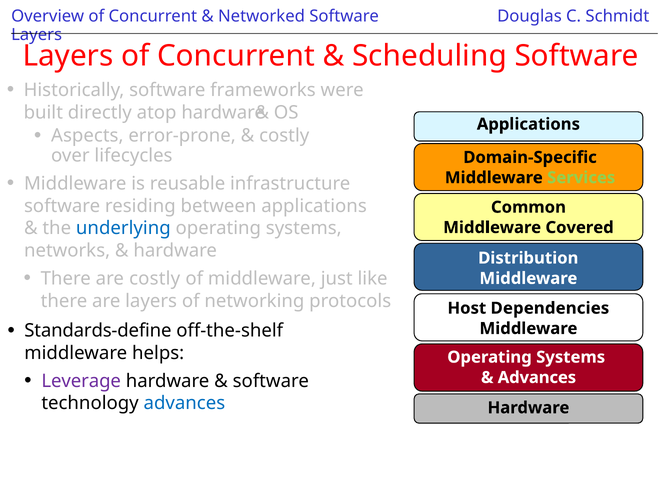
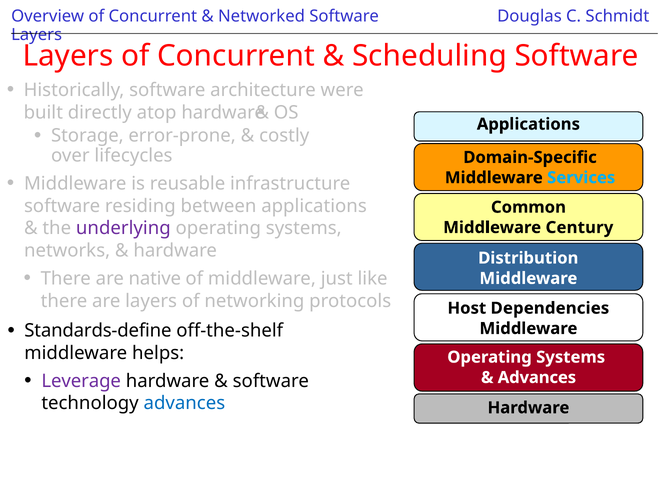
frameworks: frameworks -> architecture (263, 90)
Aspects: Aspects -> Storage (87, 136)
Services colour: light green -> light blue (581, 178)
underlying colour: blue -> purple (123, 228)
Covered: Covered -> Century (579, 227)
are costly: costly -> native (155, 278)
